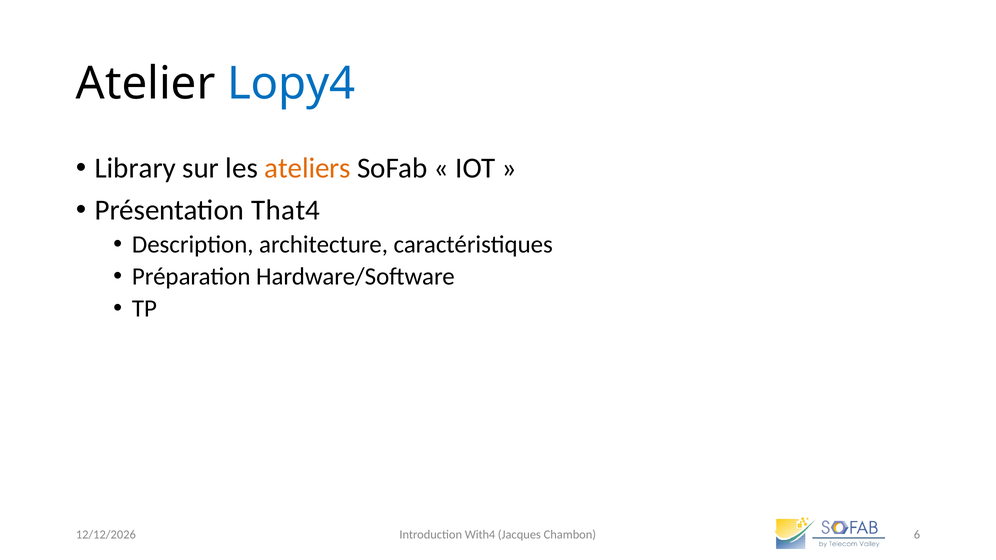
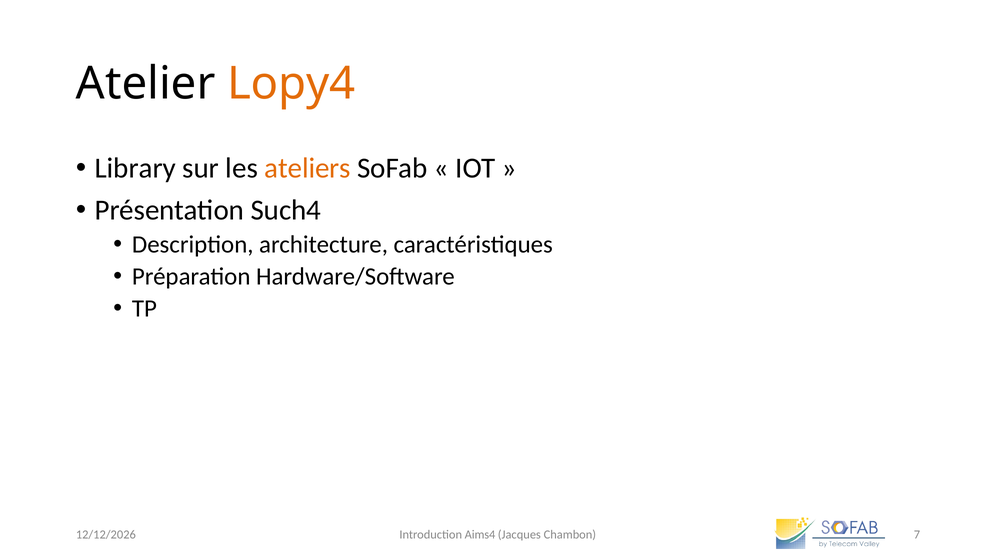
Lopy4 colour: blue -> orange (291, 84)
That4: That4 -> Such4 (286, 210)
With4: With4 -> Aims4 (480, 535)
6: 6 -> 7 (917, 535)
